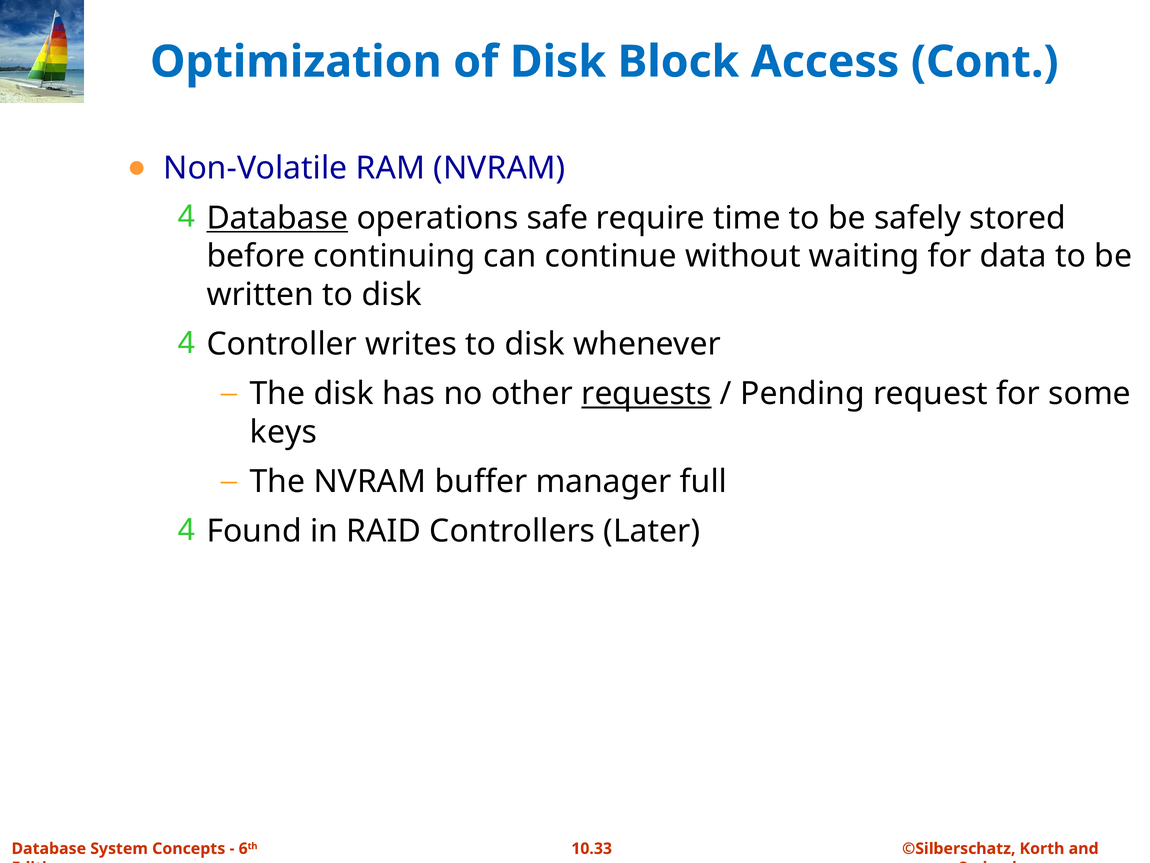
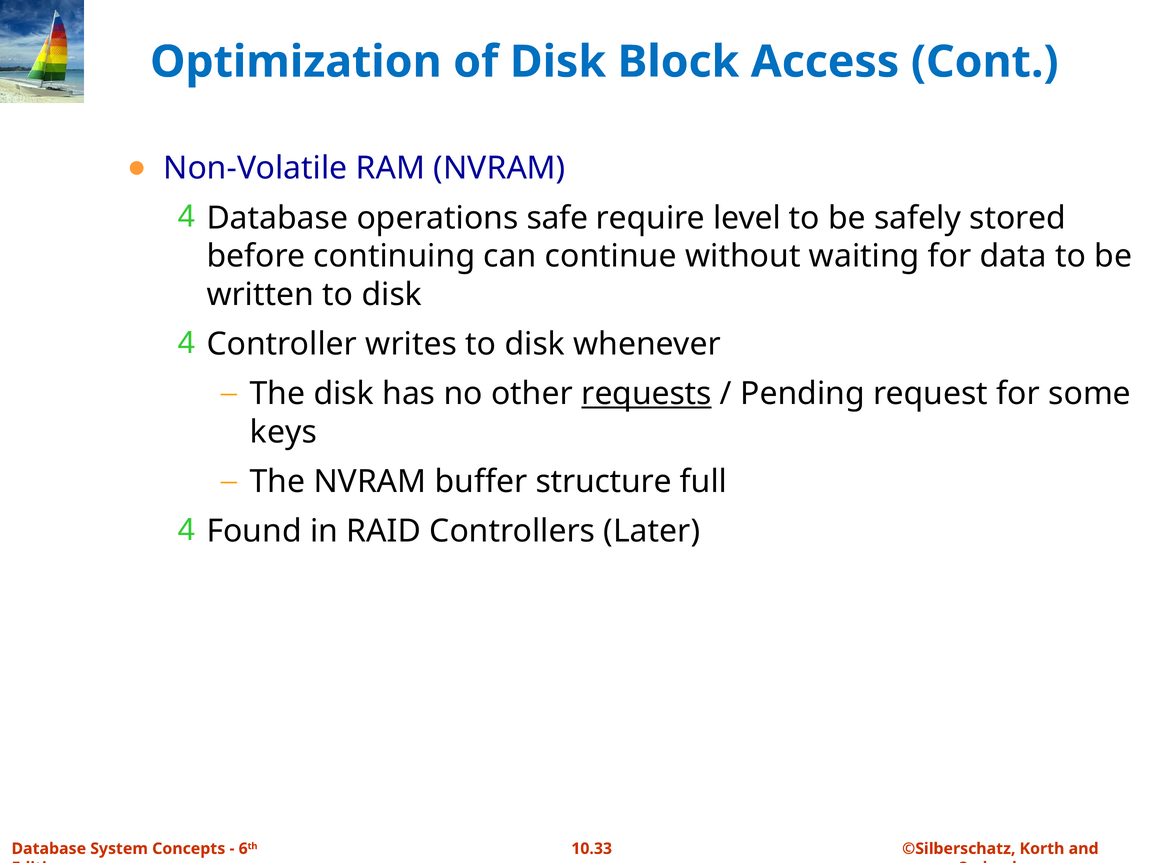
Database underline: present -> none (277, 218)
time: time -> level (747, 218)
manager: manager -> structure (604, 482)
